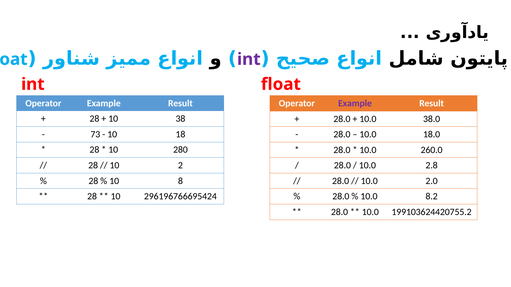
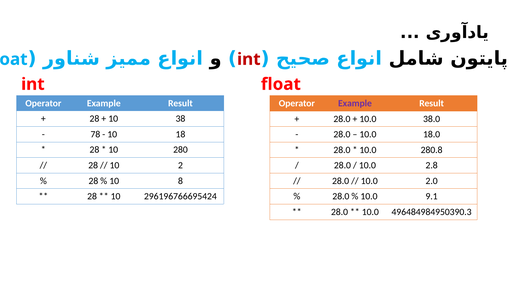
int colour: purple -> red (249, 59)
73: 73 -> 78 (95, 135)
260.0: 260.0 -> 280.8 (432, 150)
8.2: 8.2 -> 9.1 (432, 197)
199103624420755.2: 199103624420755.2 -> 496484984950390.3 (432, 212)
